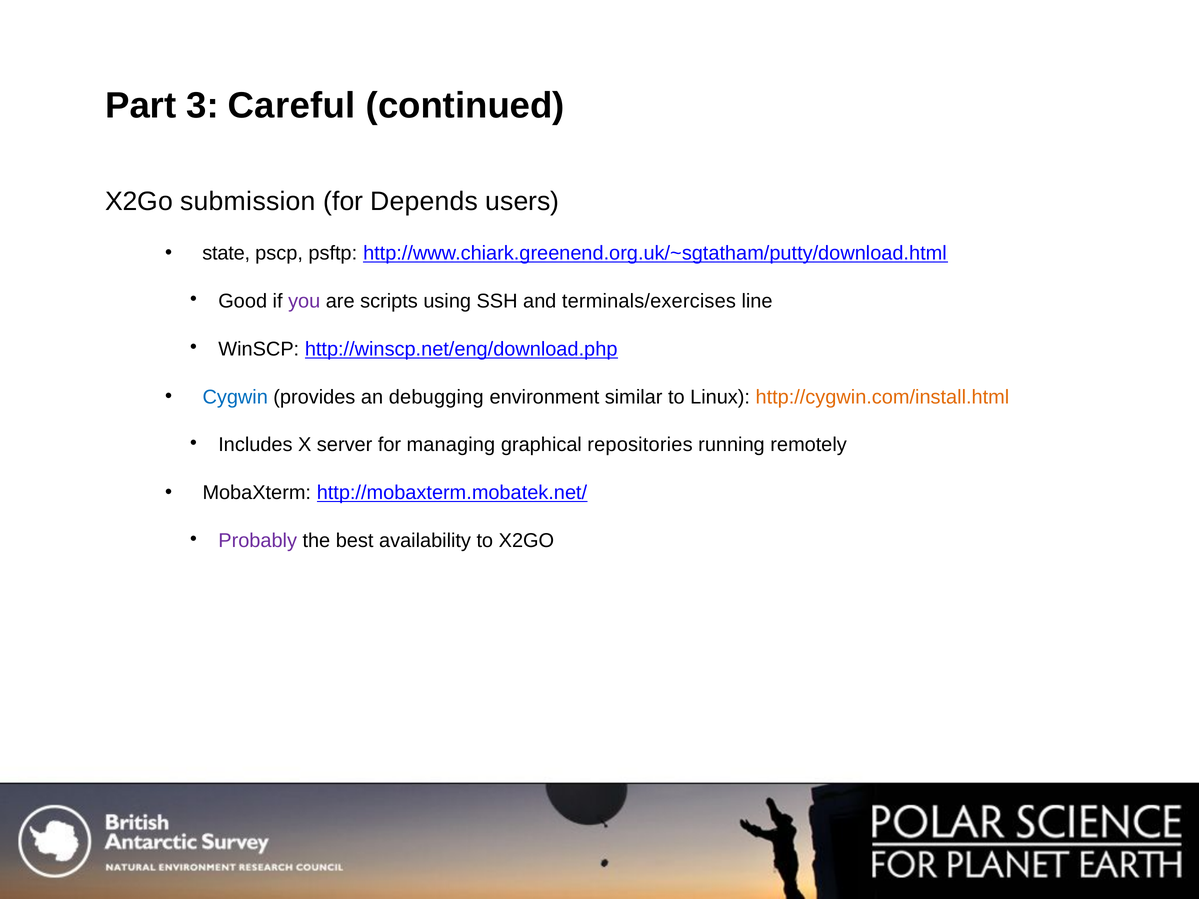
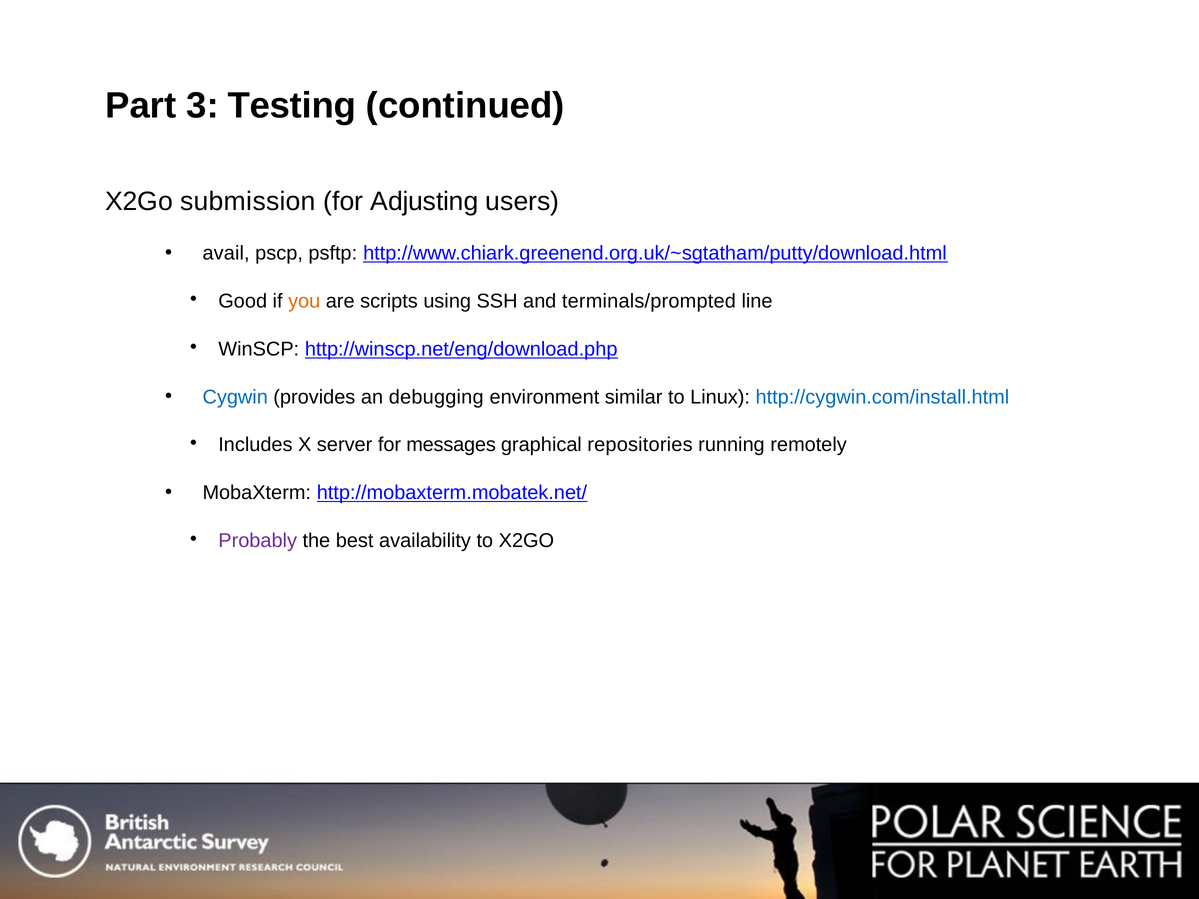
Careful: Careful -> Testing (292, 105)
Depends: Depends -> Adjusting (424, 202)
state: state -> avail (226, 253)
you colour: purple -> orange (304, 301)
terminals/exercises: terminals/exercises -> terminals/prompted (649, 301)
http://cygwin.com/install.html colour: orange -> blue (882, 397)
managing: managing -> messages (451, 445)
